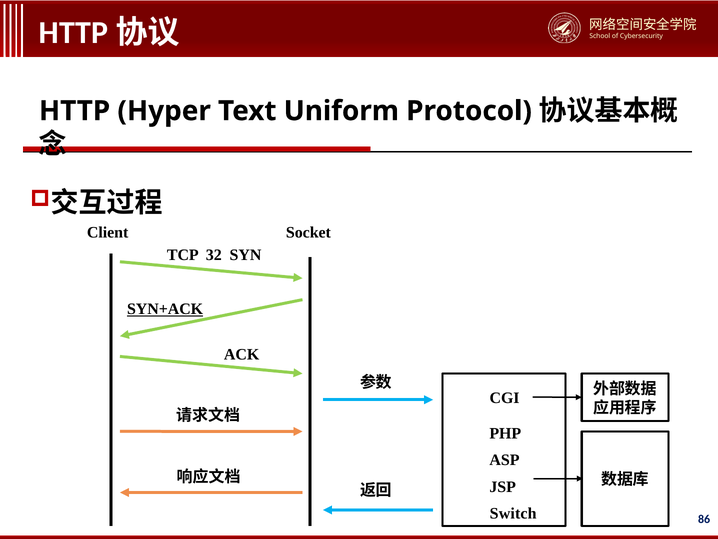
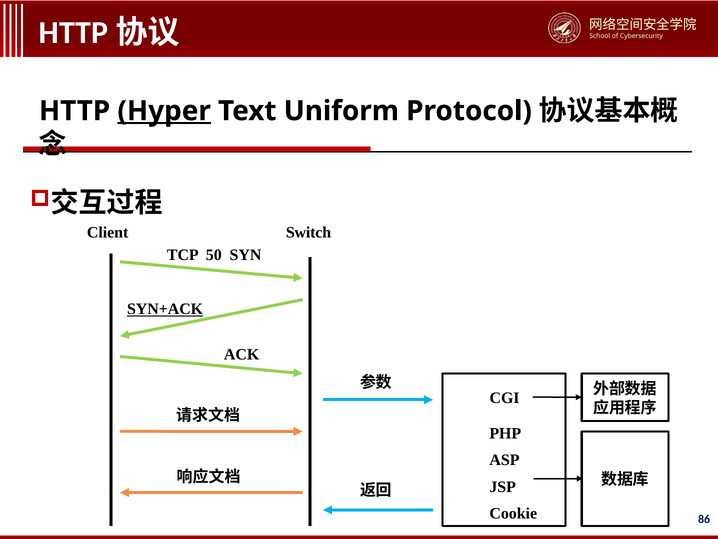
Hyper underline: none -> present (164, 111)
Socket: Socket -> Switch (309, 232)
32: 32 -> 50 (214, 255)
Switch: Switch -> Cookie (513, 513)
